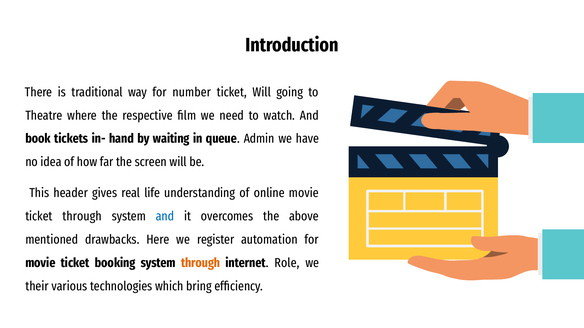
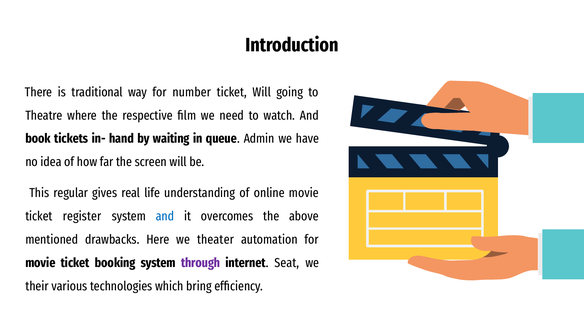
header: header -> regular (71, 193)
ticket through: through -> register (82, 217)
register: register -> theater (216, 240)
through colour: orange -> purple (201, 263)
Role: Role -> Seat (287, 263)
